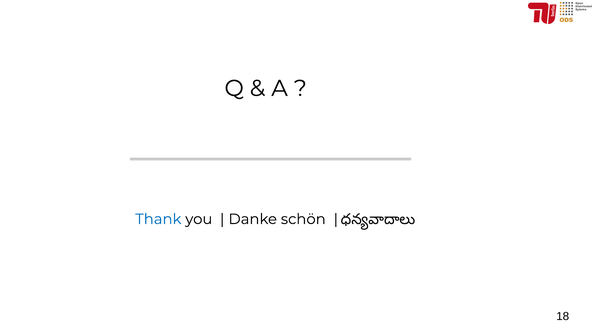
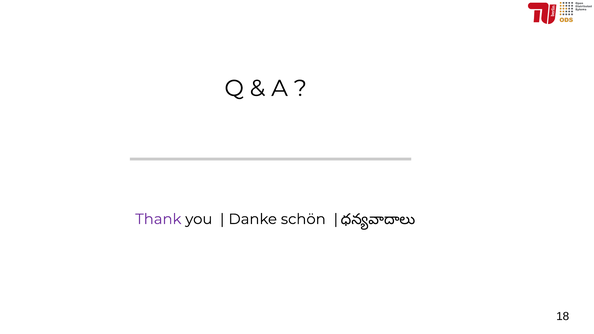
Thank colour: blue -> purple (158, 219)
